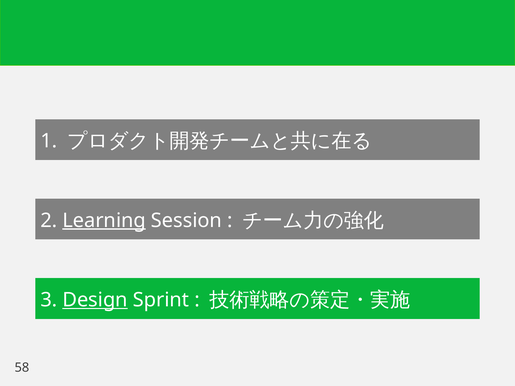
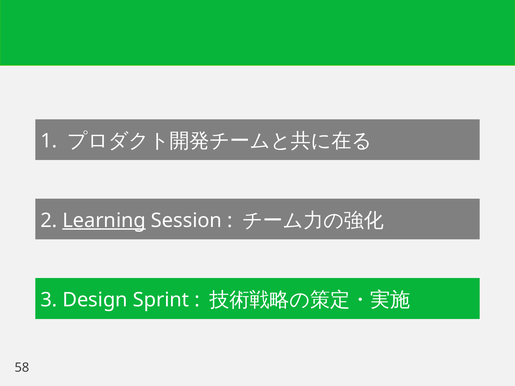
Design underline: present -> none (95, 300)
